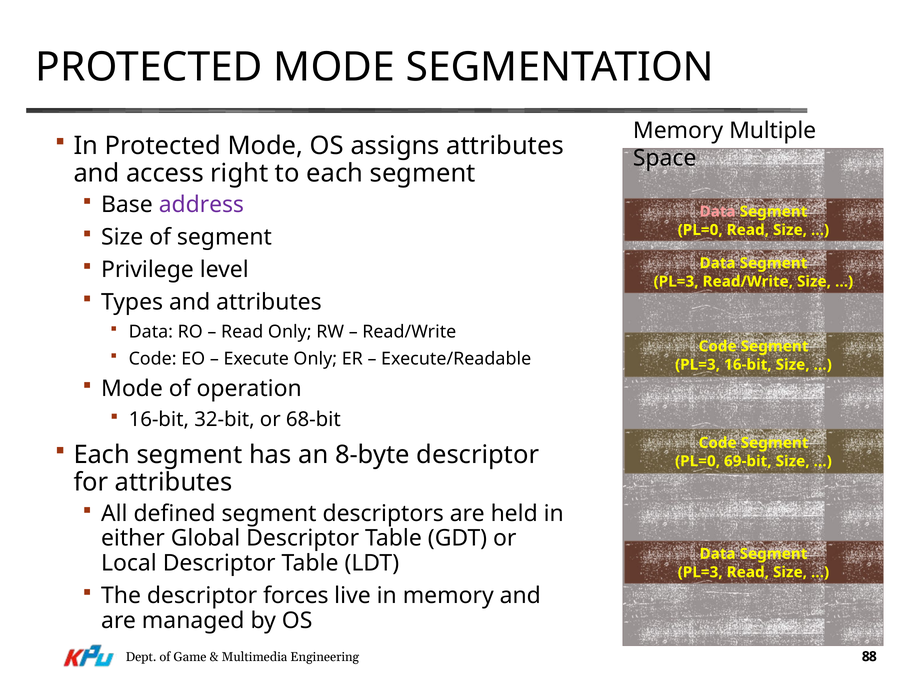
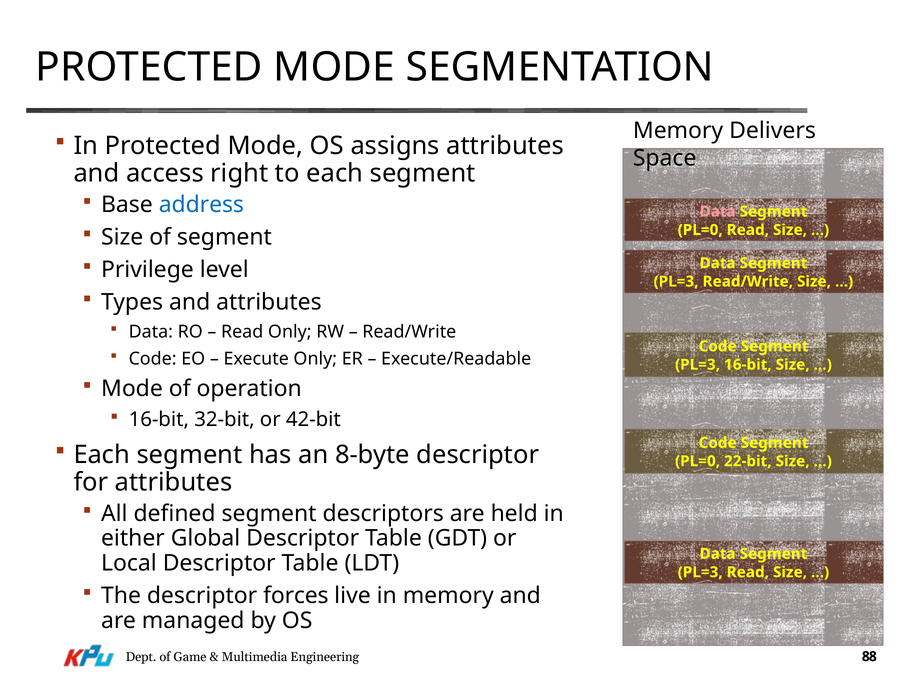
Multiple: Multiple -> Delivers (773, 131)
address colour: purple -> blue (201, 205)
68-bit: 68-bit -> 42-bit (313, 420)
69-bit: 69-bit -> 22-bit (748, 461)
